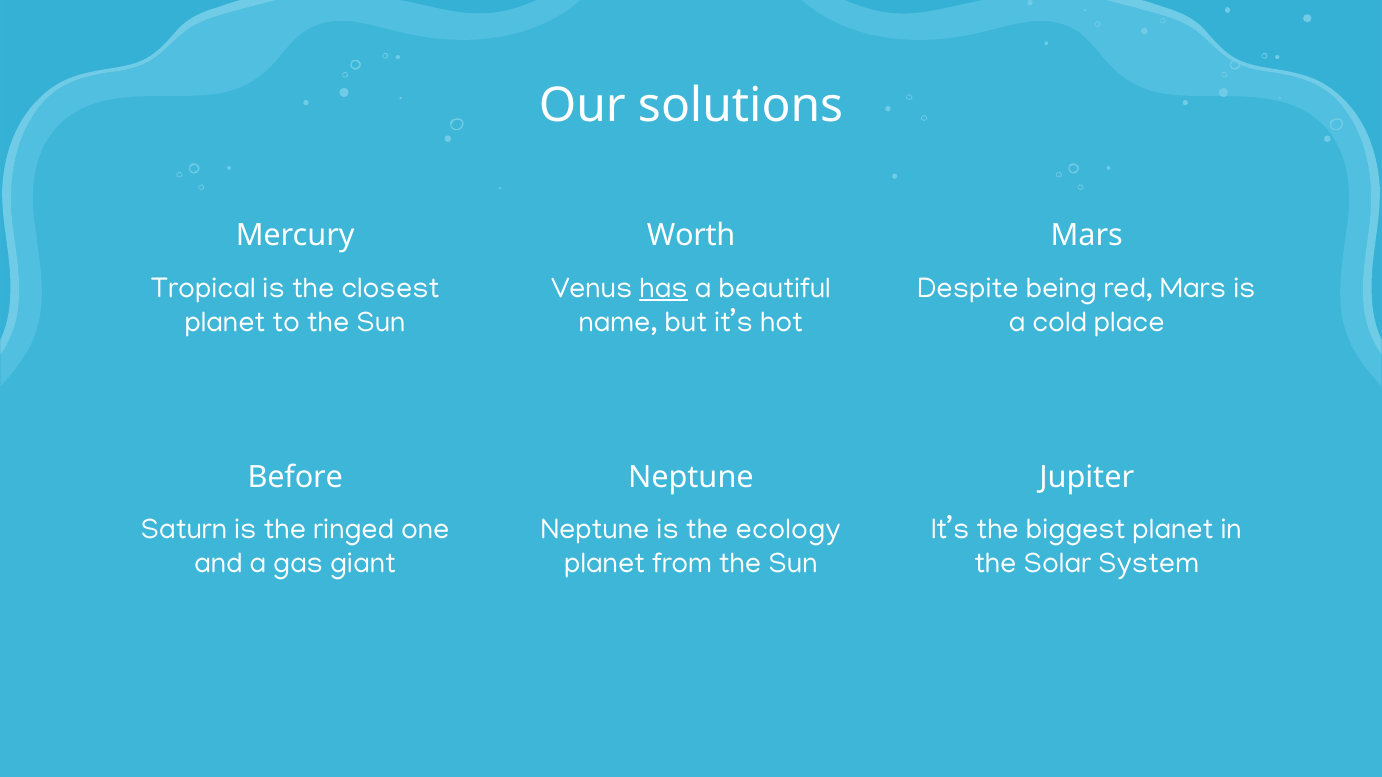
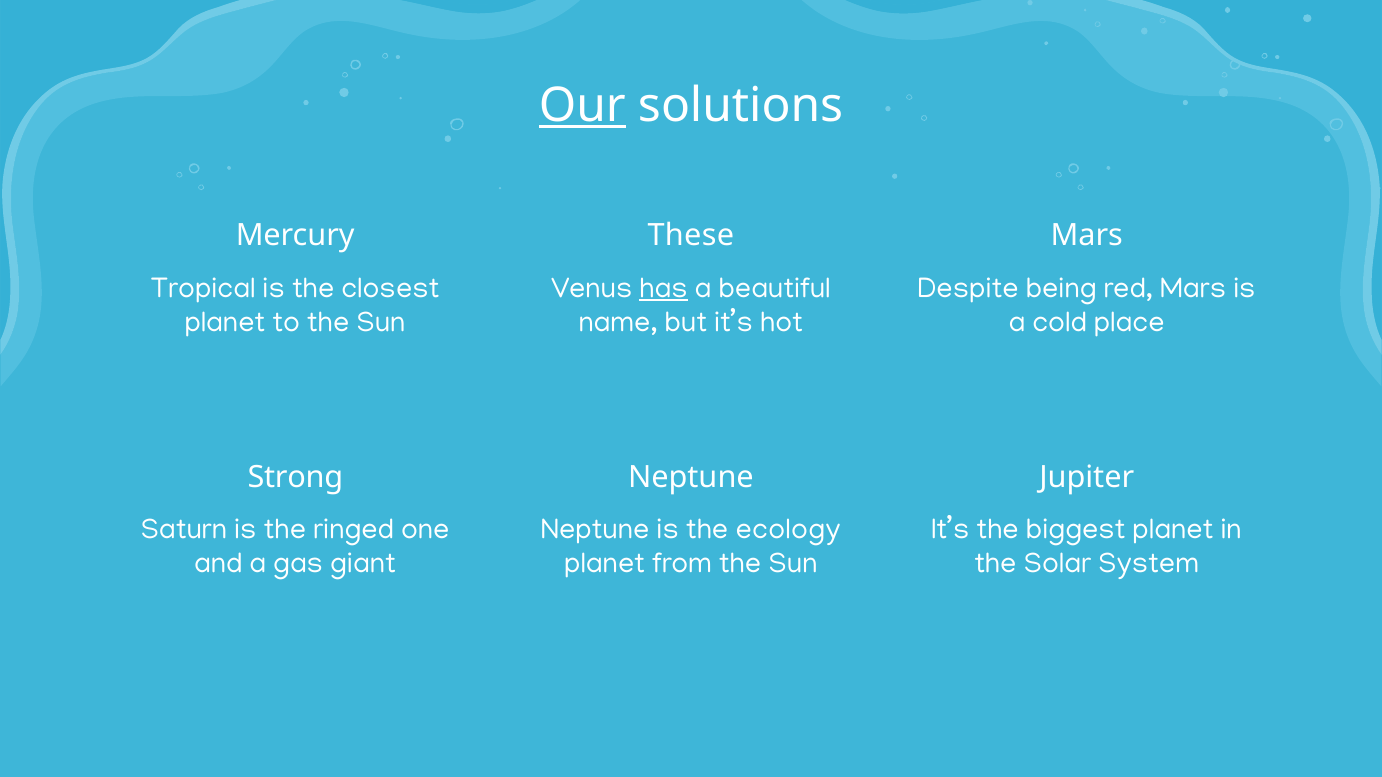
Our underline: none -> present (582, 106)
Worth: Worth -> These (691, 236)
Before: Before -> Strong (295, 477)
